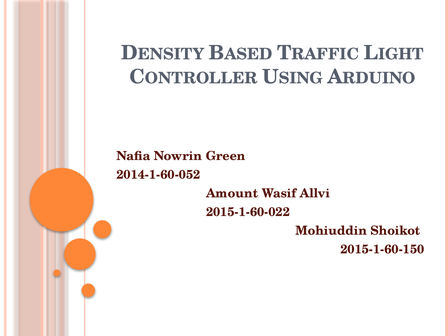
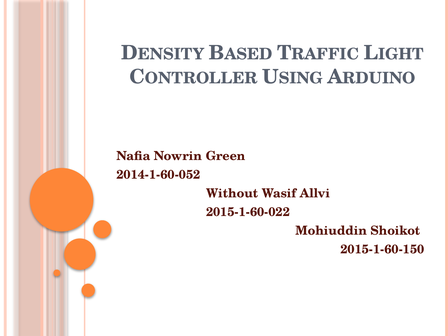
Amount: Amount -> Without (232, 194)
